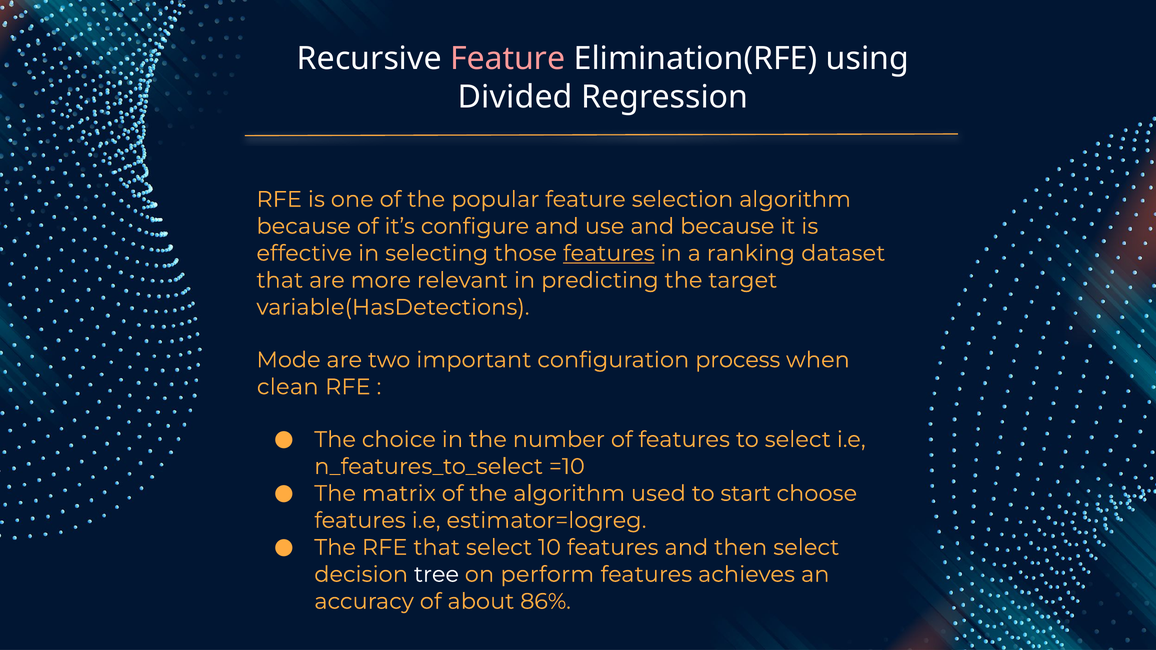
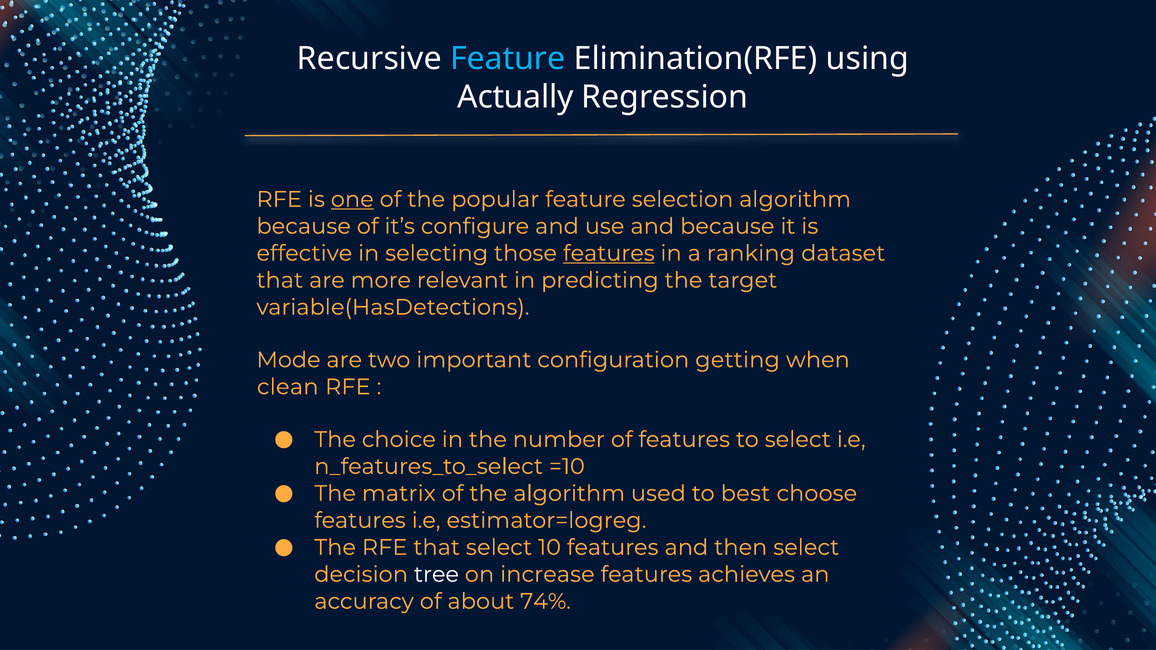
Feature colour: pink -> light blue (508, 59)
Divided: Divided -> Actually (515, 97)
one underline: none -> present (352, 199)
process: process -> getting (738, 360)
start: start -> best (745, 494)
perform: perform -> increase (547, 575)
86%: 86% -> 74% (546, 602)
